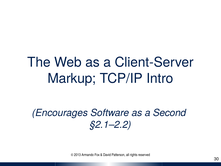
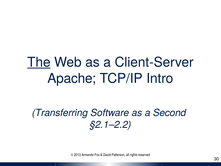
The underline: none -> present (39, 62)
Markup: Markup -> Apache (72, 78)
Encourages: Encourages -> Transferring (60, 113)
